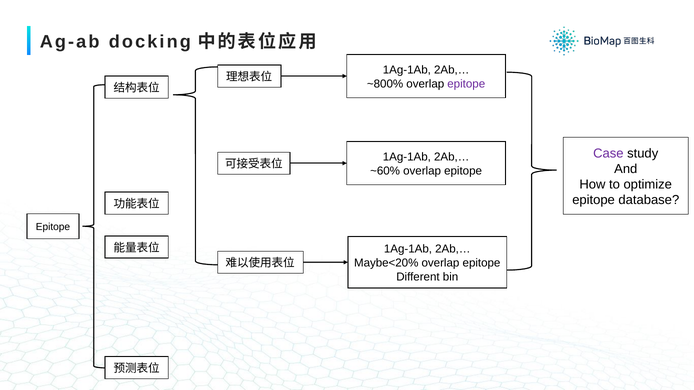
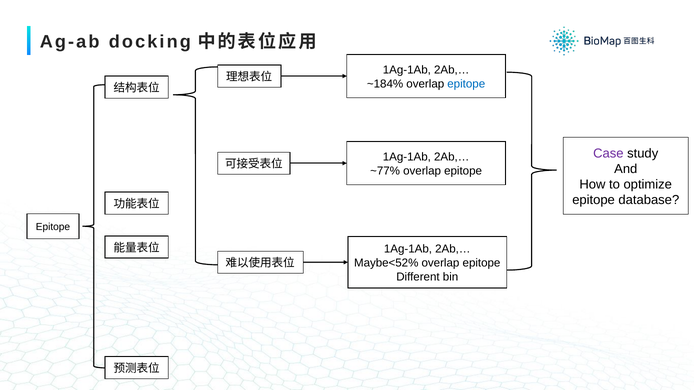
~800%: ~800% -> ~184% (385, 84)
epitope colour: purple -> blue (466, 84)
~60%: ~60% -> ~77% (385, 171)
Maybe<20%: Maybe<20% -> Maybe<52% (386, 263)
